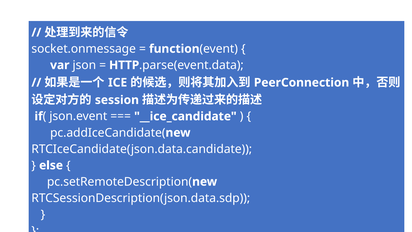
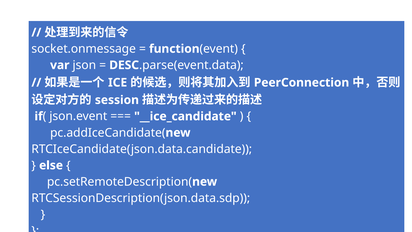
HTTP: HTTP -> DESC (124, 65)
